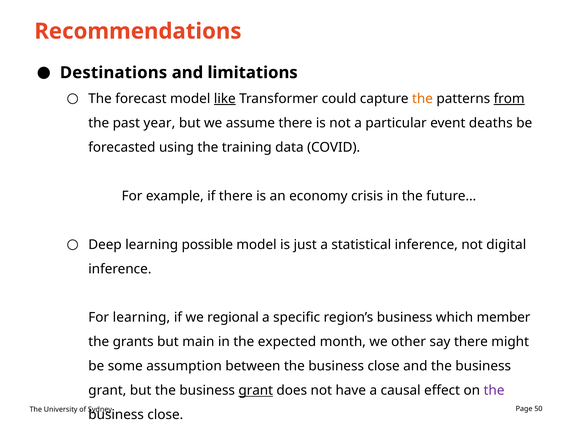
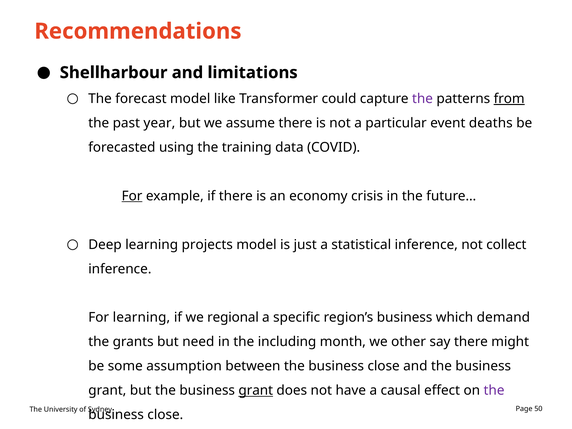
Destinations: Destinations -> Shellharbour (114, 73)
like underline: present -> none (225, 99)
the colour: orange -> purple (422, 99)
For underline: none -> present (132, 196)
possible: possible -> projects (207, 245)
digital: digital -> collect (506, 245)
member: member -> demand (503, 318)
main: main -> need (198, 342)
expected: expected -> including (287, 342)
